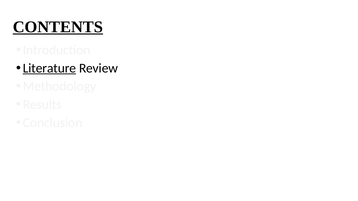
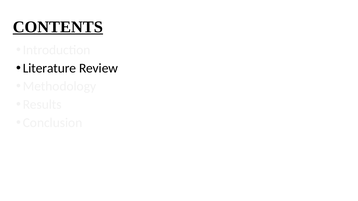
Literature underline: present -> none (49, 68)
